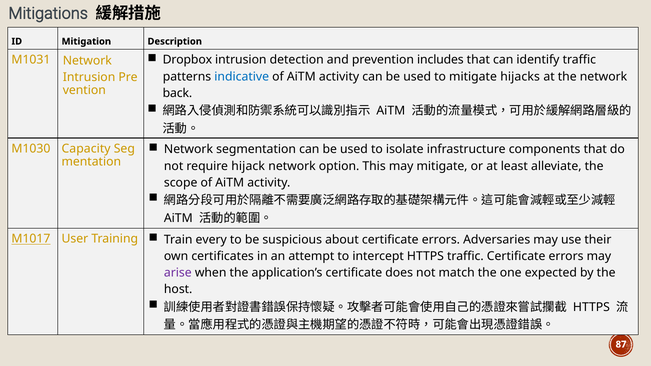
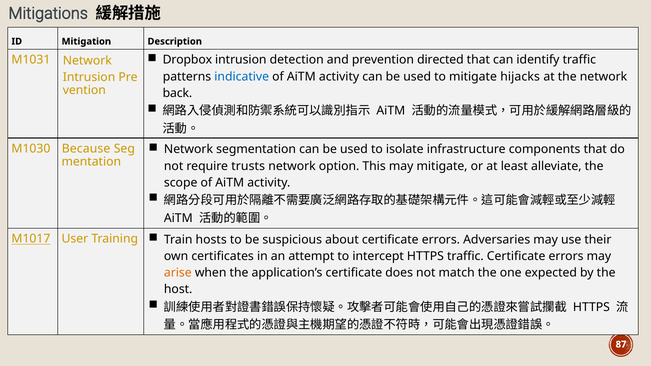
includes: includes -> directed (440, 60)
Capacity: Capacity -> Because (86, 149)
hijack: hijack -> trusts (248, 166)
every: every -> hosts (211, 240)
arise colour: purple -> orange (178, 273)
